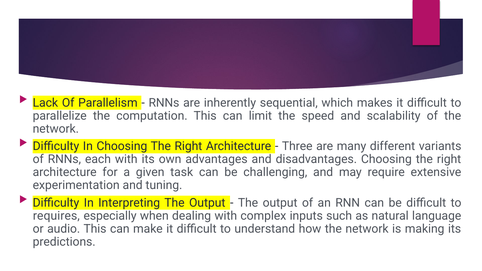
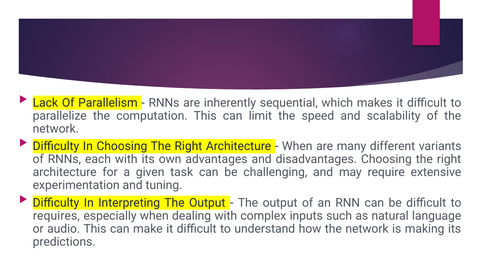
Three: Three -> When (297, 146)
